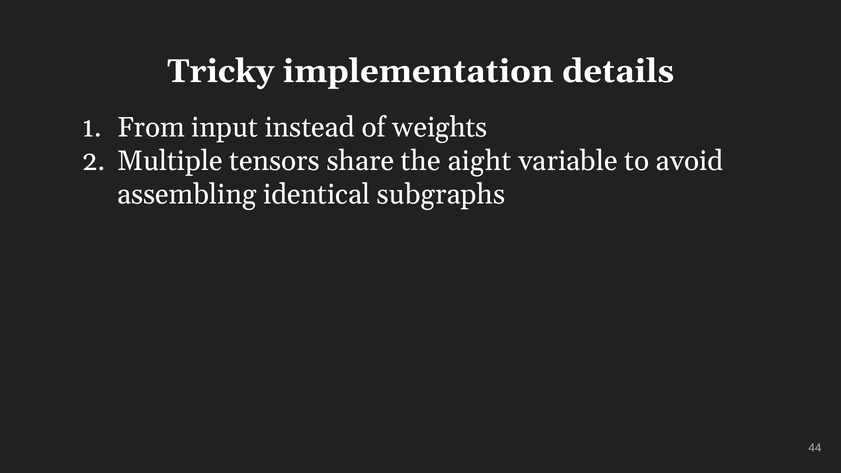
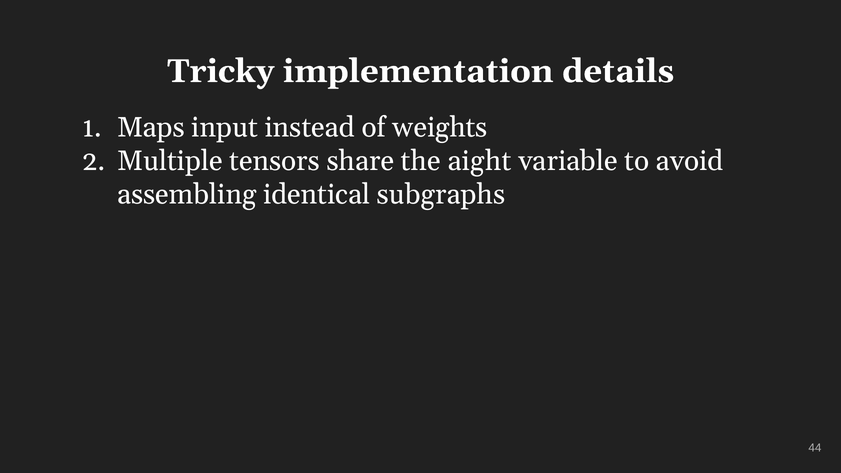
From: From -> Maps (151, 127)
